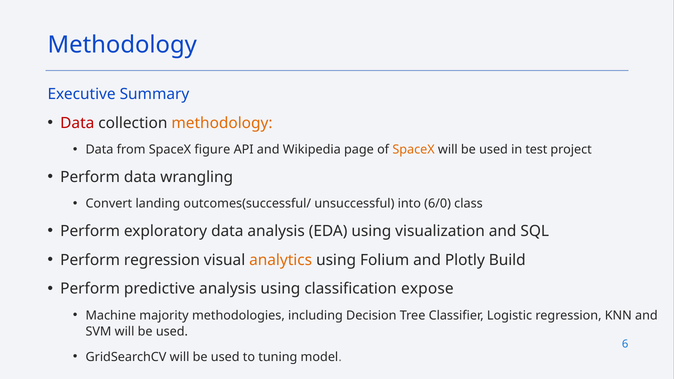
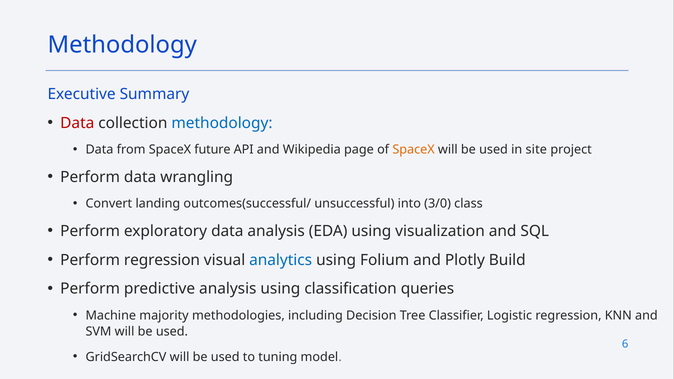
methodology colour: orange -> blue (222, 123)
figure: figure -> future (212, 150)
test: test -> site (536, 150)
6/0: 6/0 -> 3/0 (438, 204)
analytics colour: orange -> blue (281, 260)
expose: expose -> queries (427, 289)
